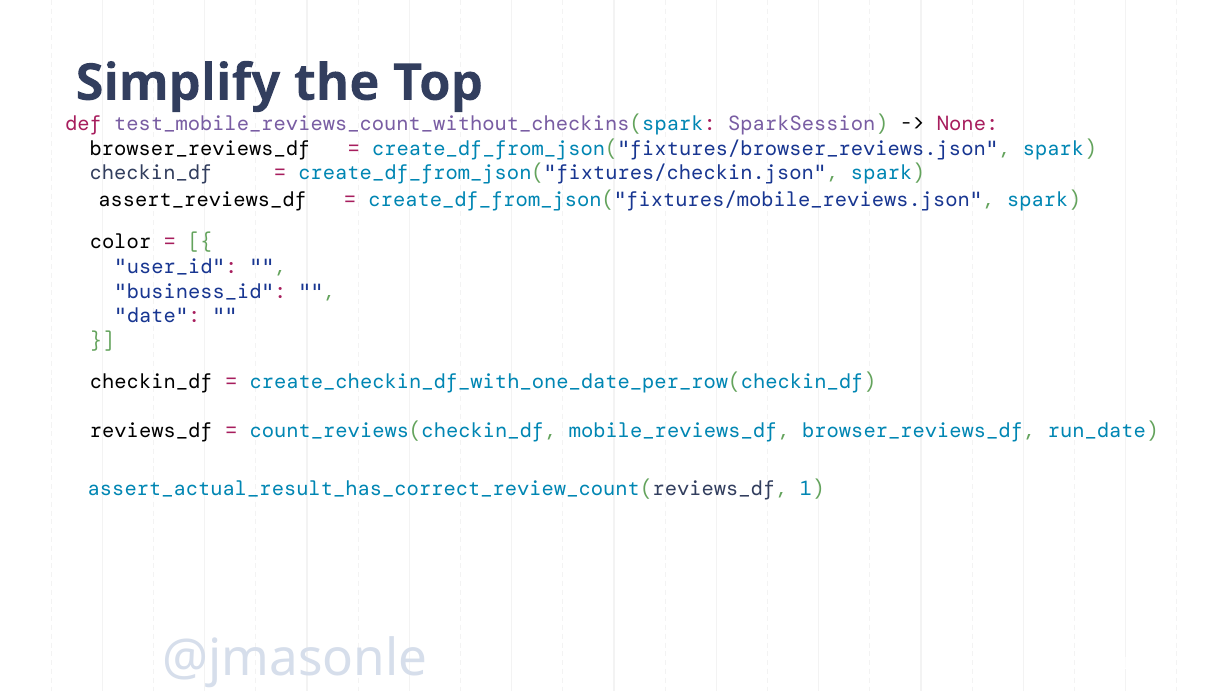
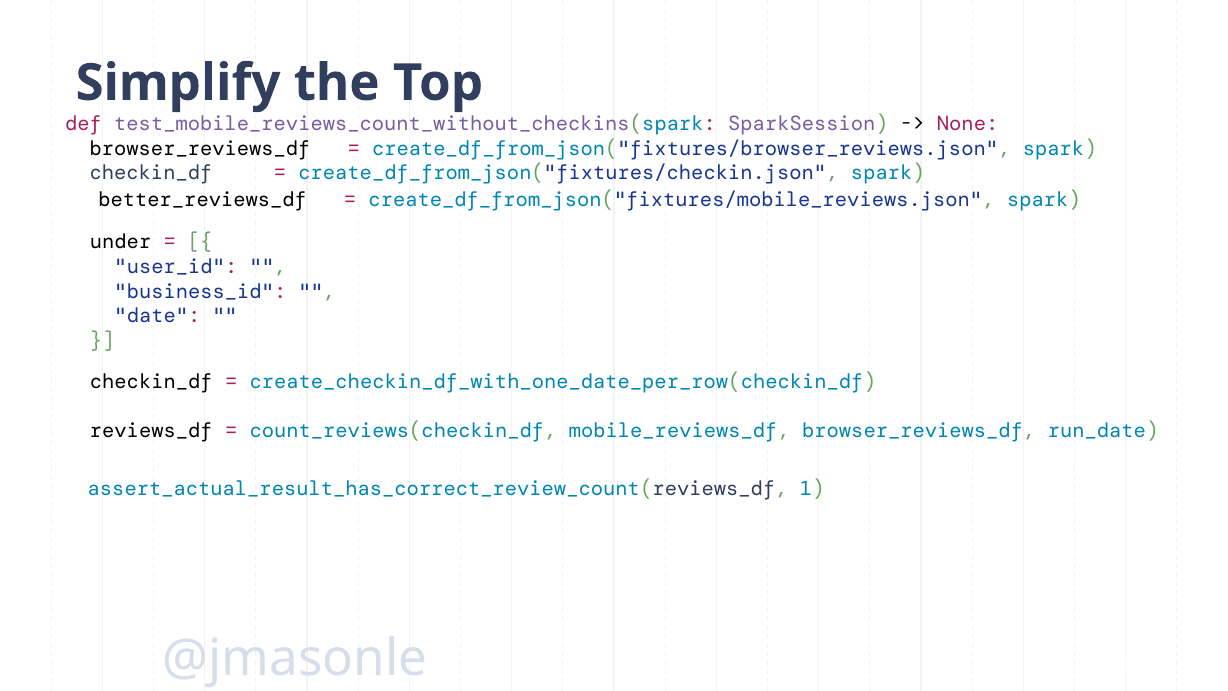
assert_reviews_df: assert_reviews_df -> better_reviews_df (203, 199)
color: color -> under (121, 242)
